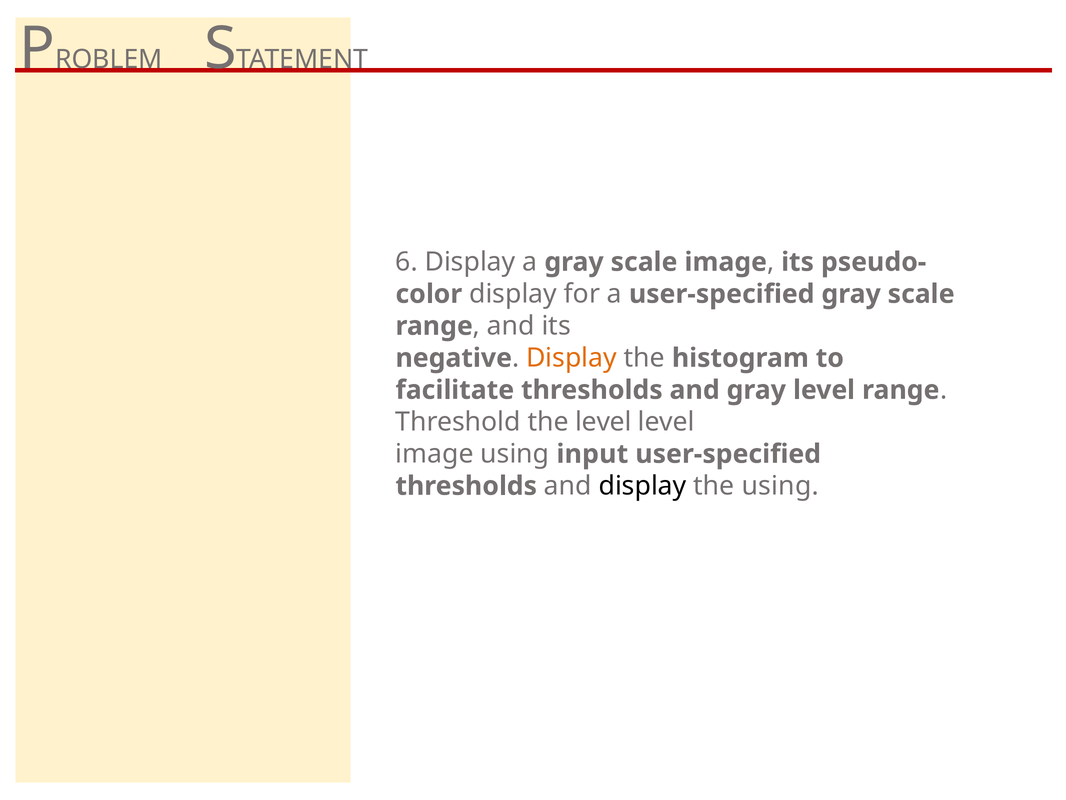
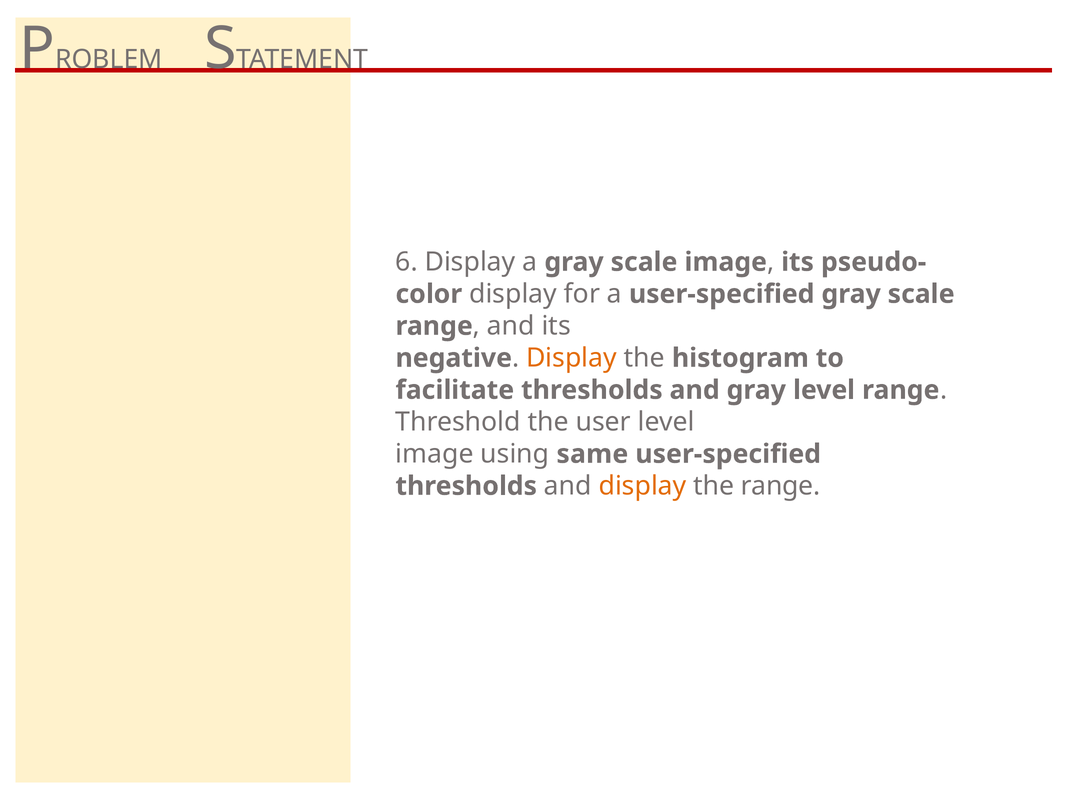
the level: level -> user (603, 422)
input: input -> same (592, 454)
display colour: black -> orange (643, 486)
the using: using -> range (781, 486)
